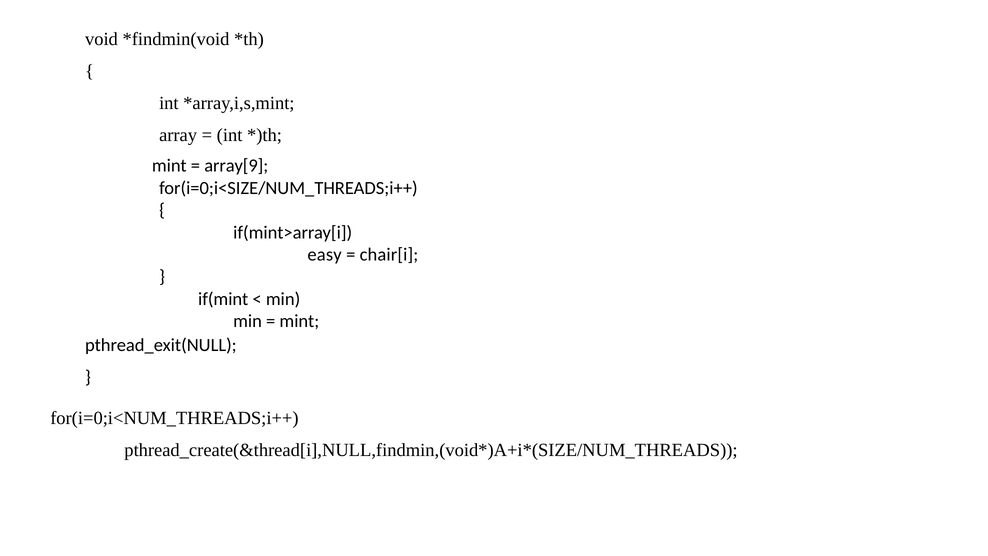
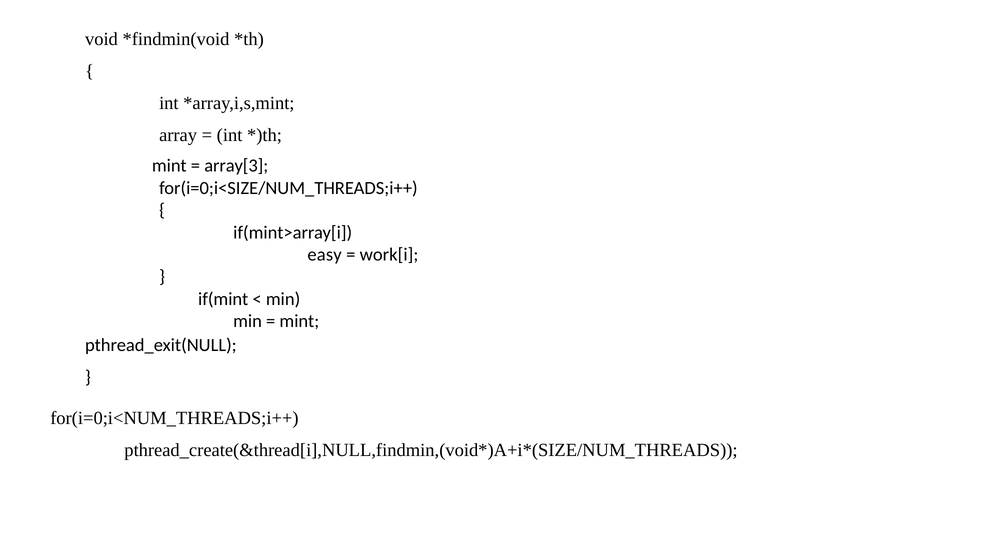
array[9: array[9 -> array[3 (236, 166)
chair[i: chair[i -> work[i (389, 255)
